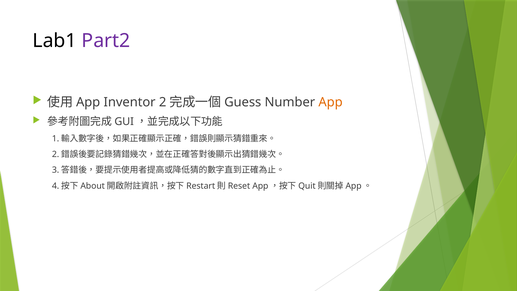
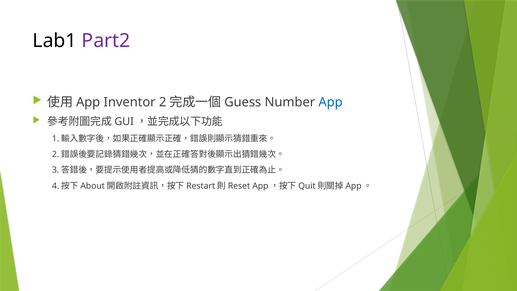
App colour: orange -> blue (331, 102)
